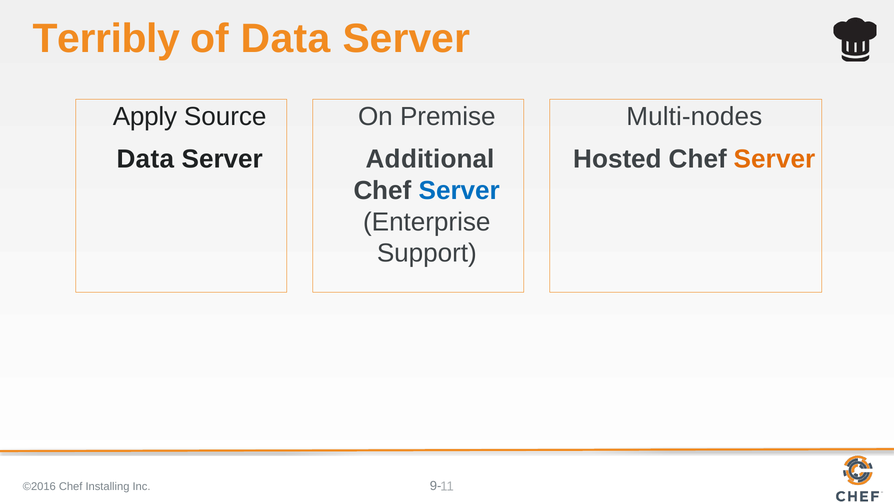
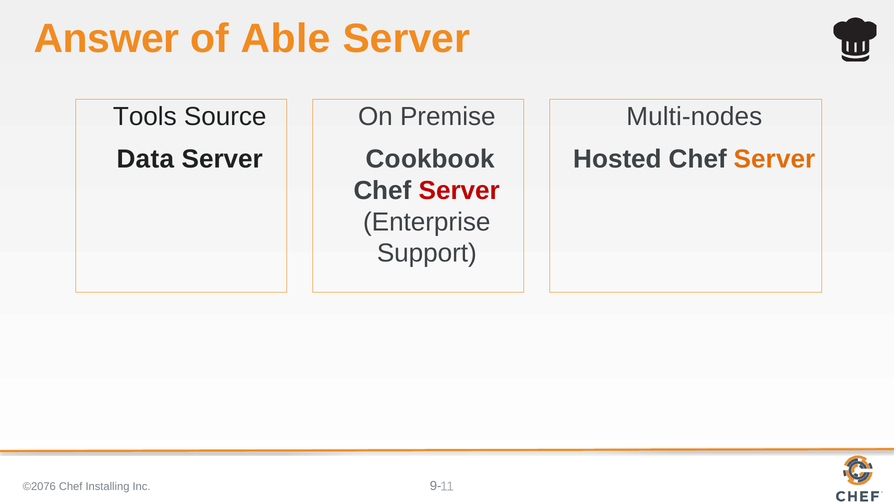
Terribly: Terribly -> Answer (106, 39)
of Data: Data -> Able (286, 39)
Apply: Apply -> Tools (145, 117)
Additional: Additional -> Cookbook (430, 159)
Server colour: blue -> red (459, 191)
©2016: ©2016 -> ©2076 (39, 487)
